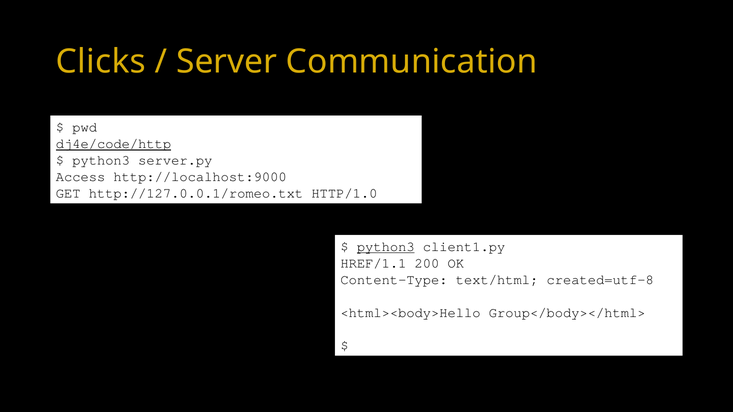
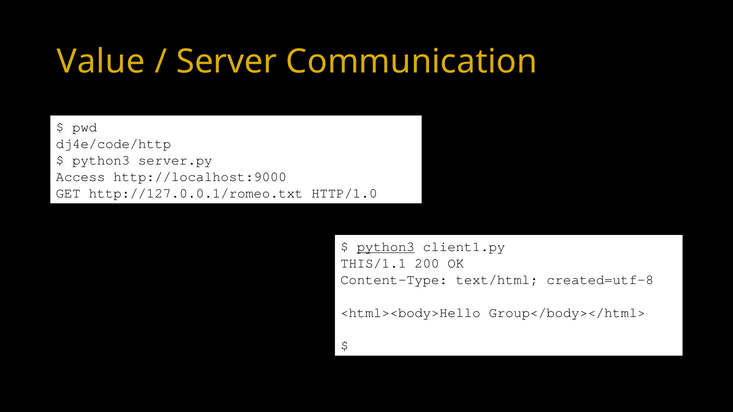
Clicks: Clicks -> Value (101, 62)
dj4e/code/http underline: present -> none (113, 144)
HREF/1.1: HREF/1.1 -> THIS/1.1 (373, 264)
